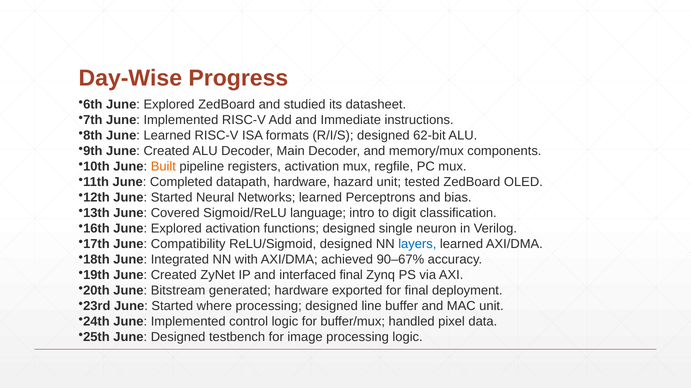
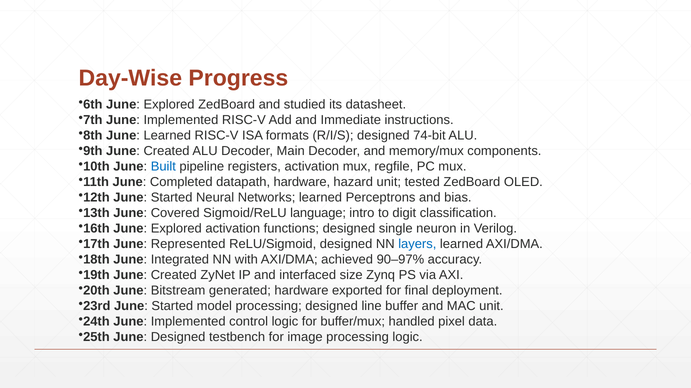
62-bit: 62-bit -> 74-bit (429, 136)
Built colour: orange -> blue (163, 167)
Compatibility: Compatibility -> Represented (188, 244)
90–67%: 90–67% -> 90–97% (400, 260)
interfaced final: final -> size (351, 276)
where: where -> model (214, 307)
